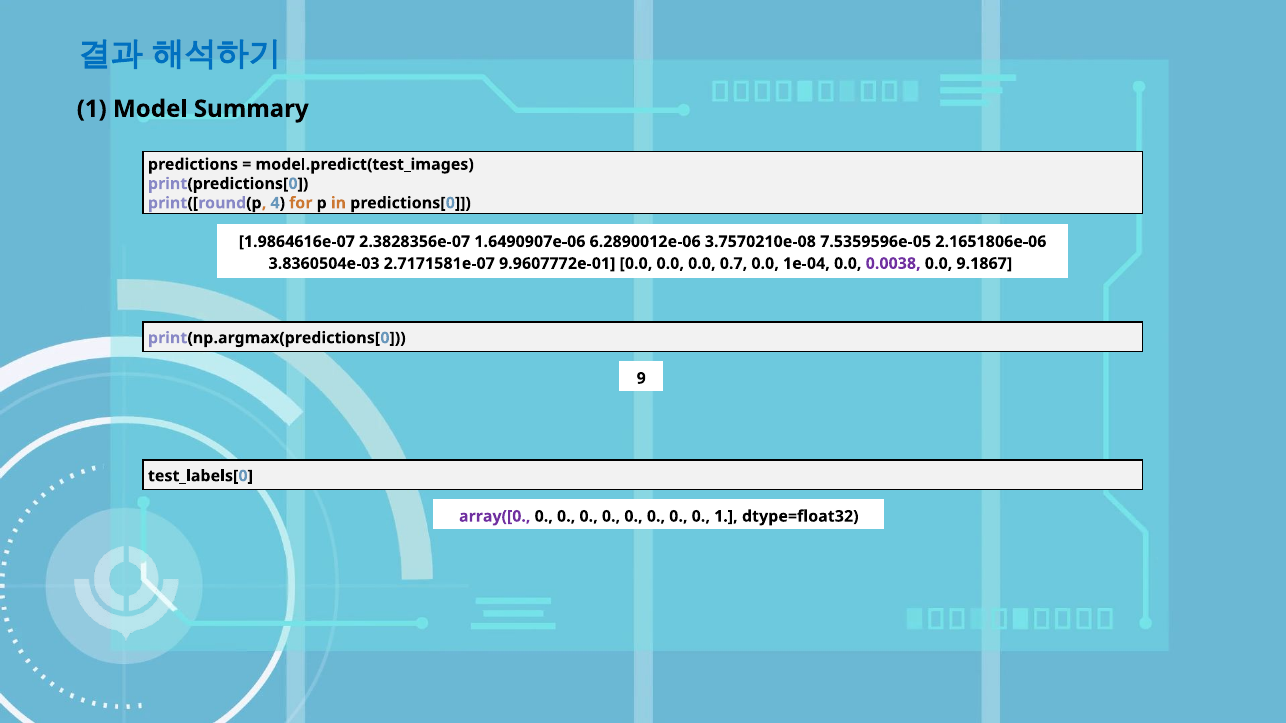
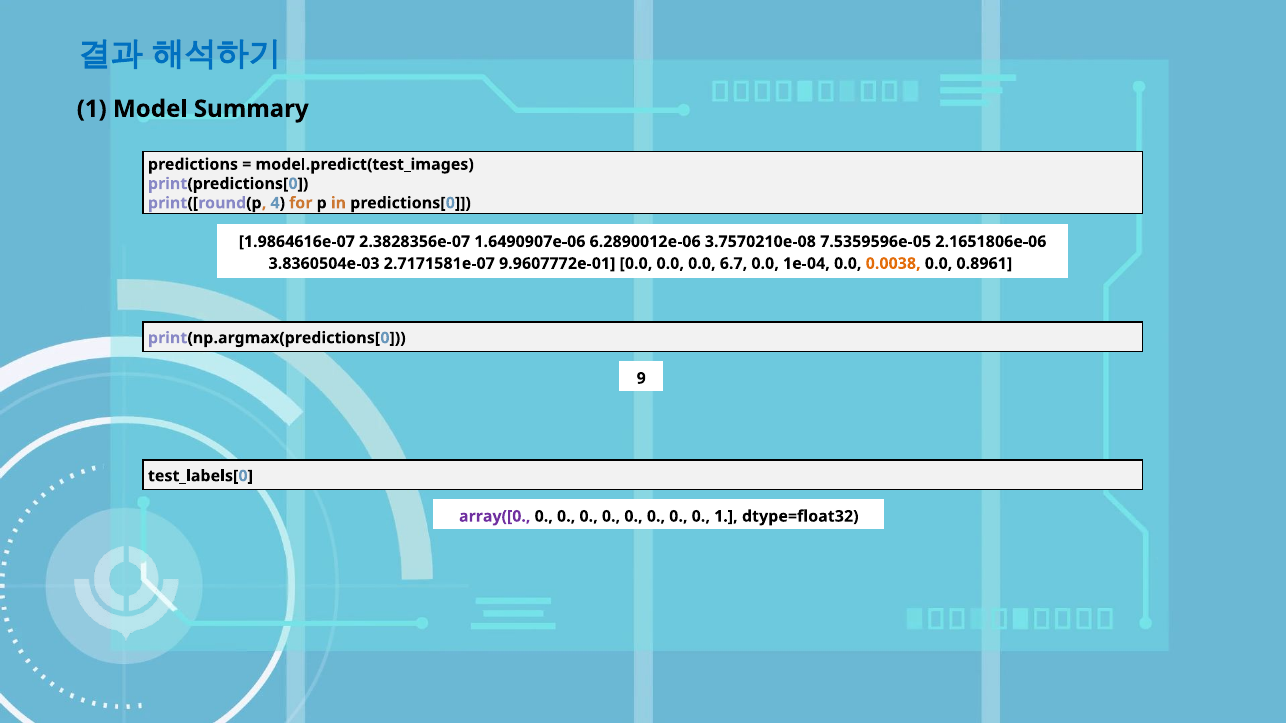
0.7: 0.7 -> 6.7 (734, 264)
0.0038 colour: purple -> orange (893, 264)
9.1867: 9.1867 -> 0.8961 (984, 264)
